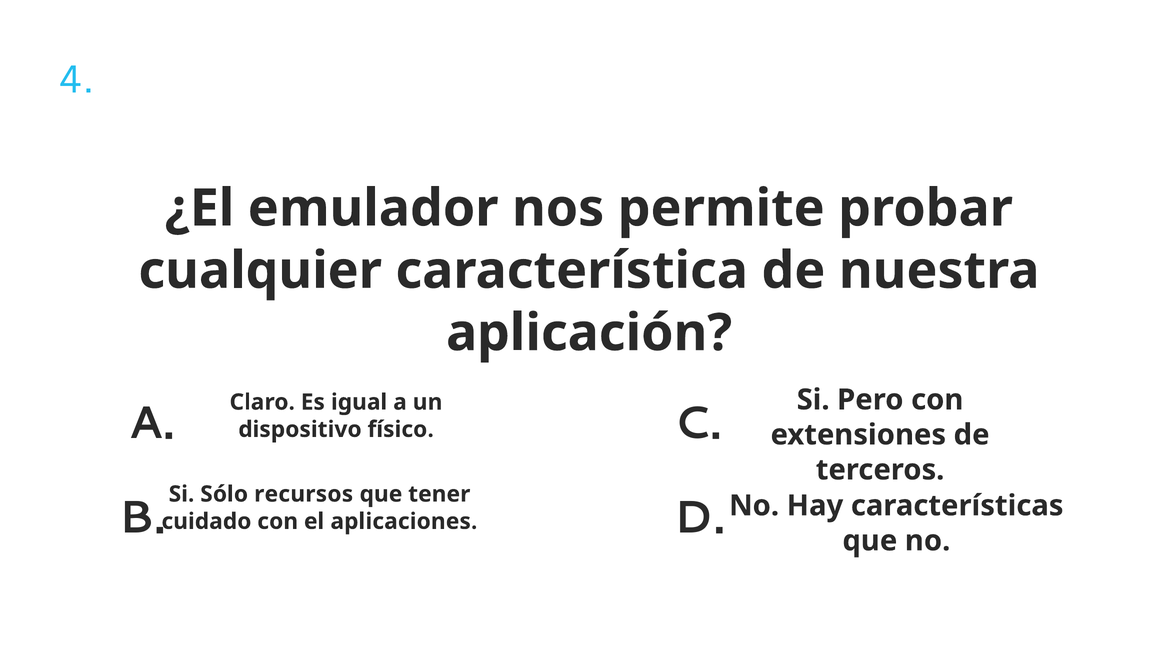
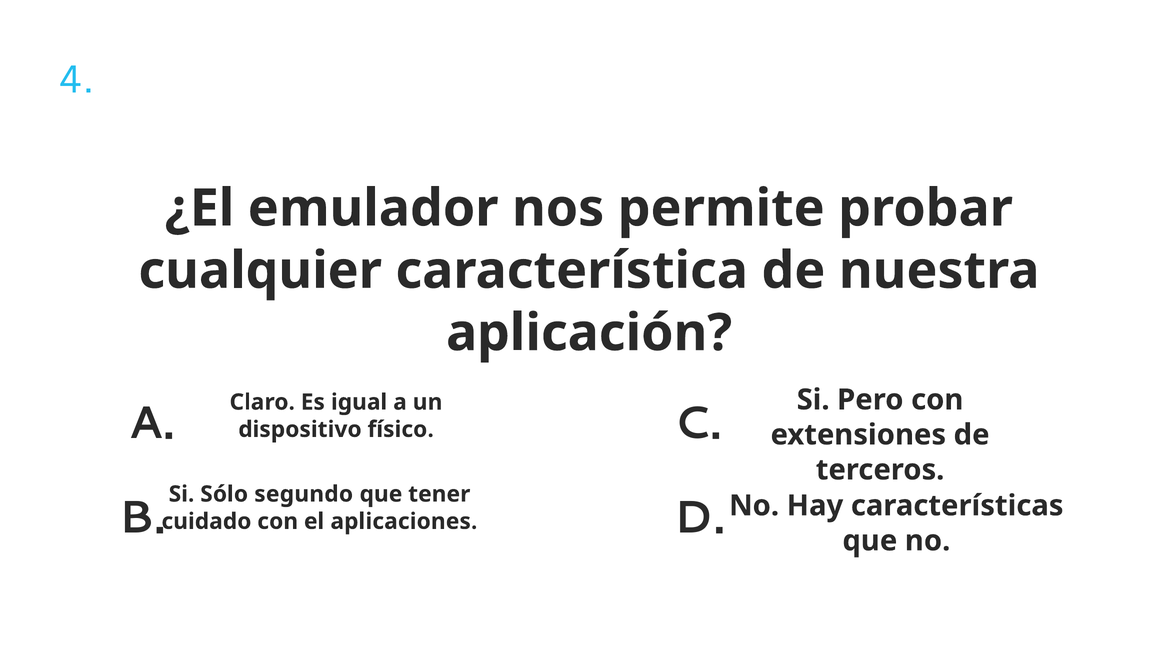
recursos: recursos -> segundo (304, 495)
